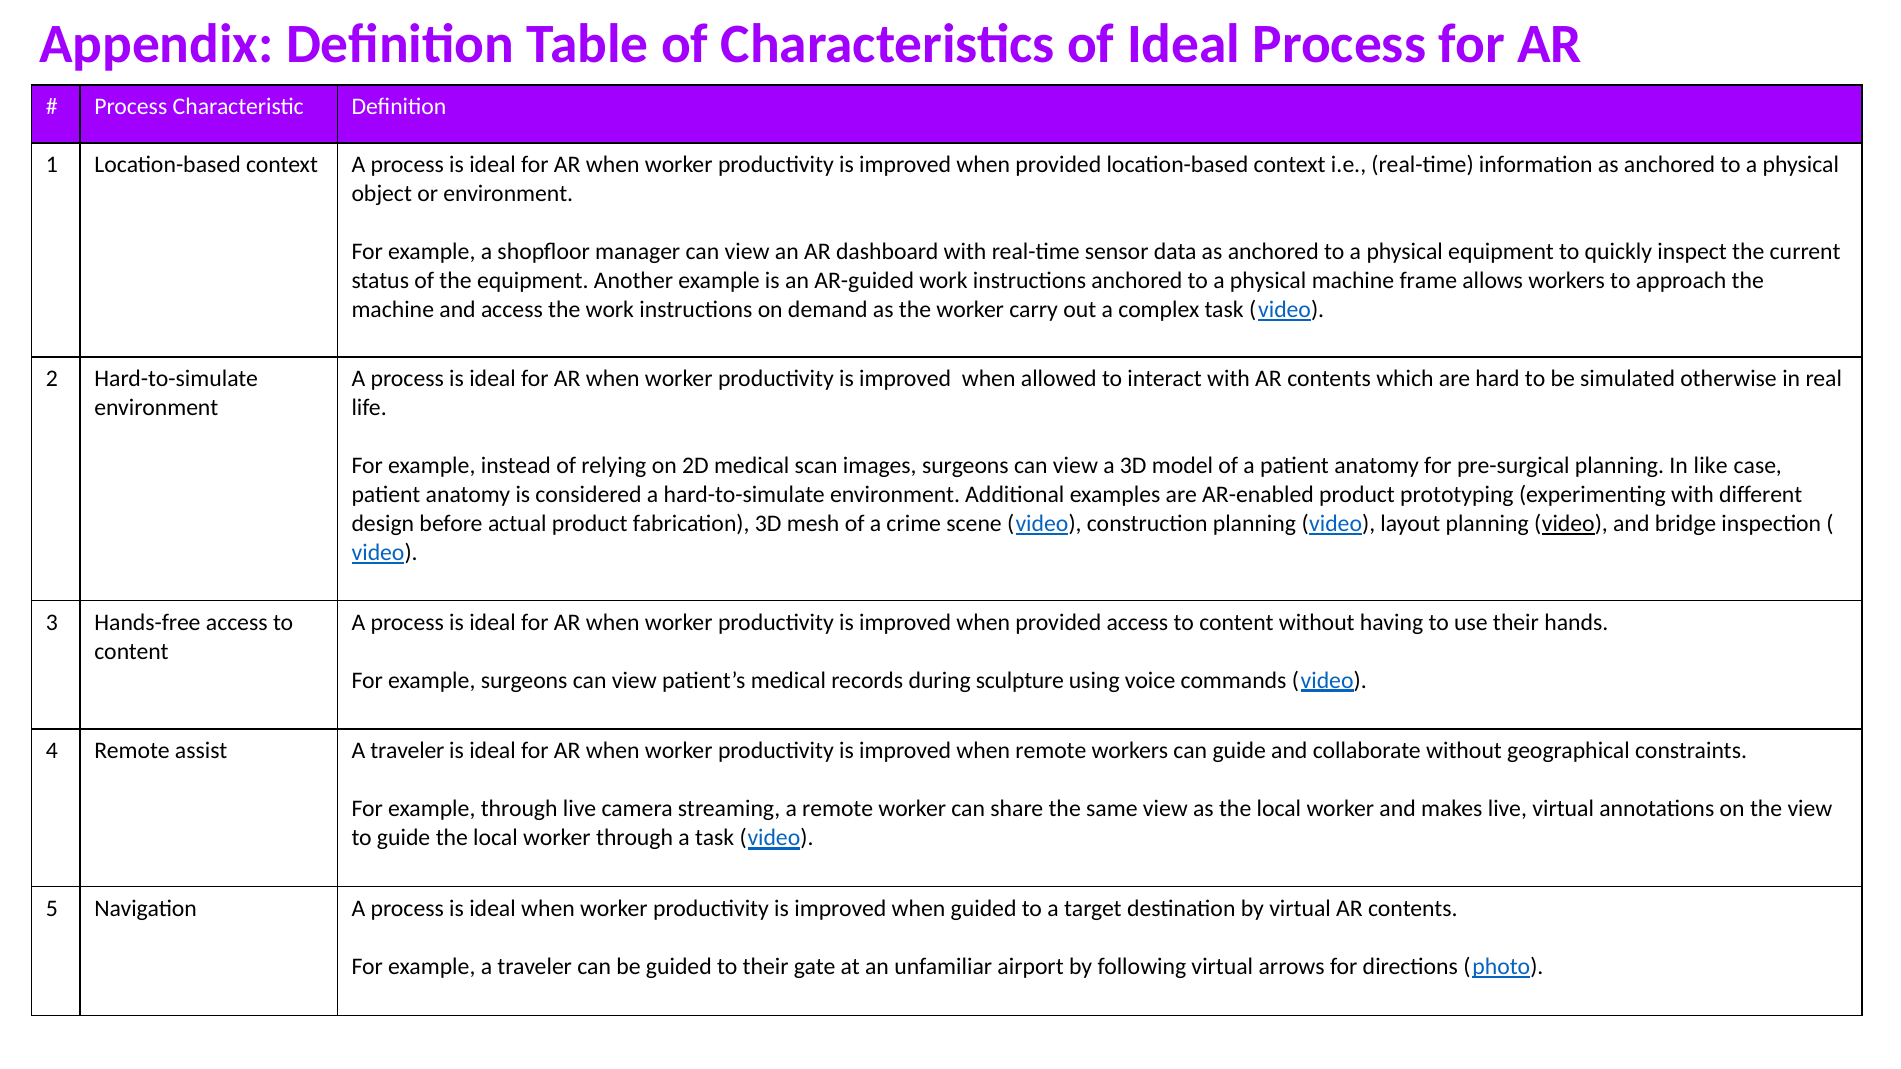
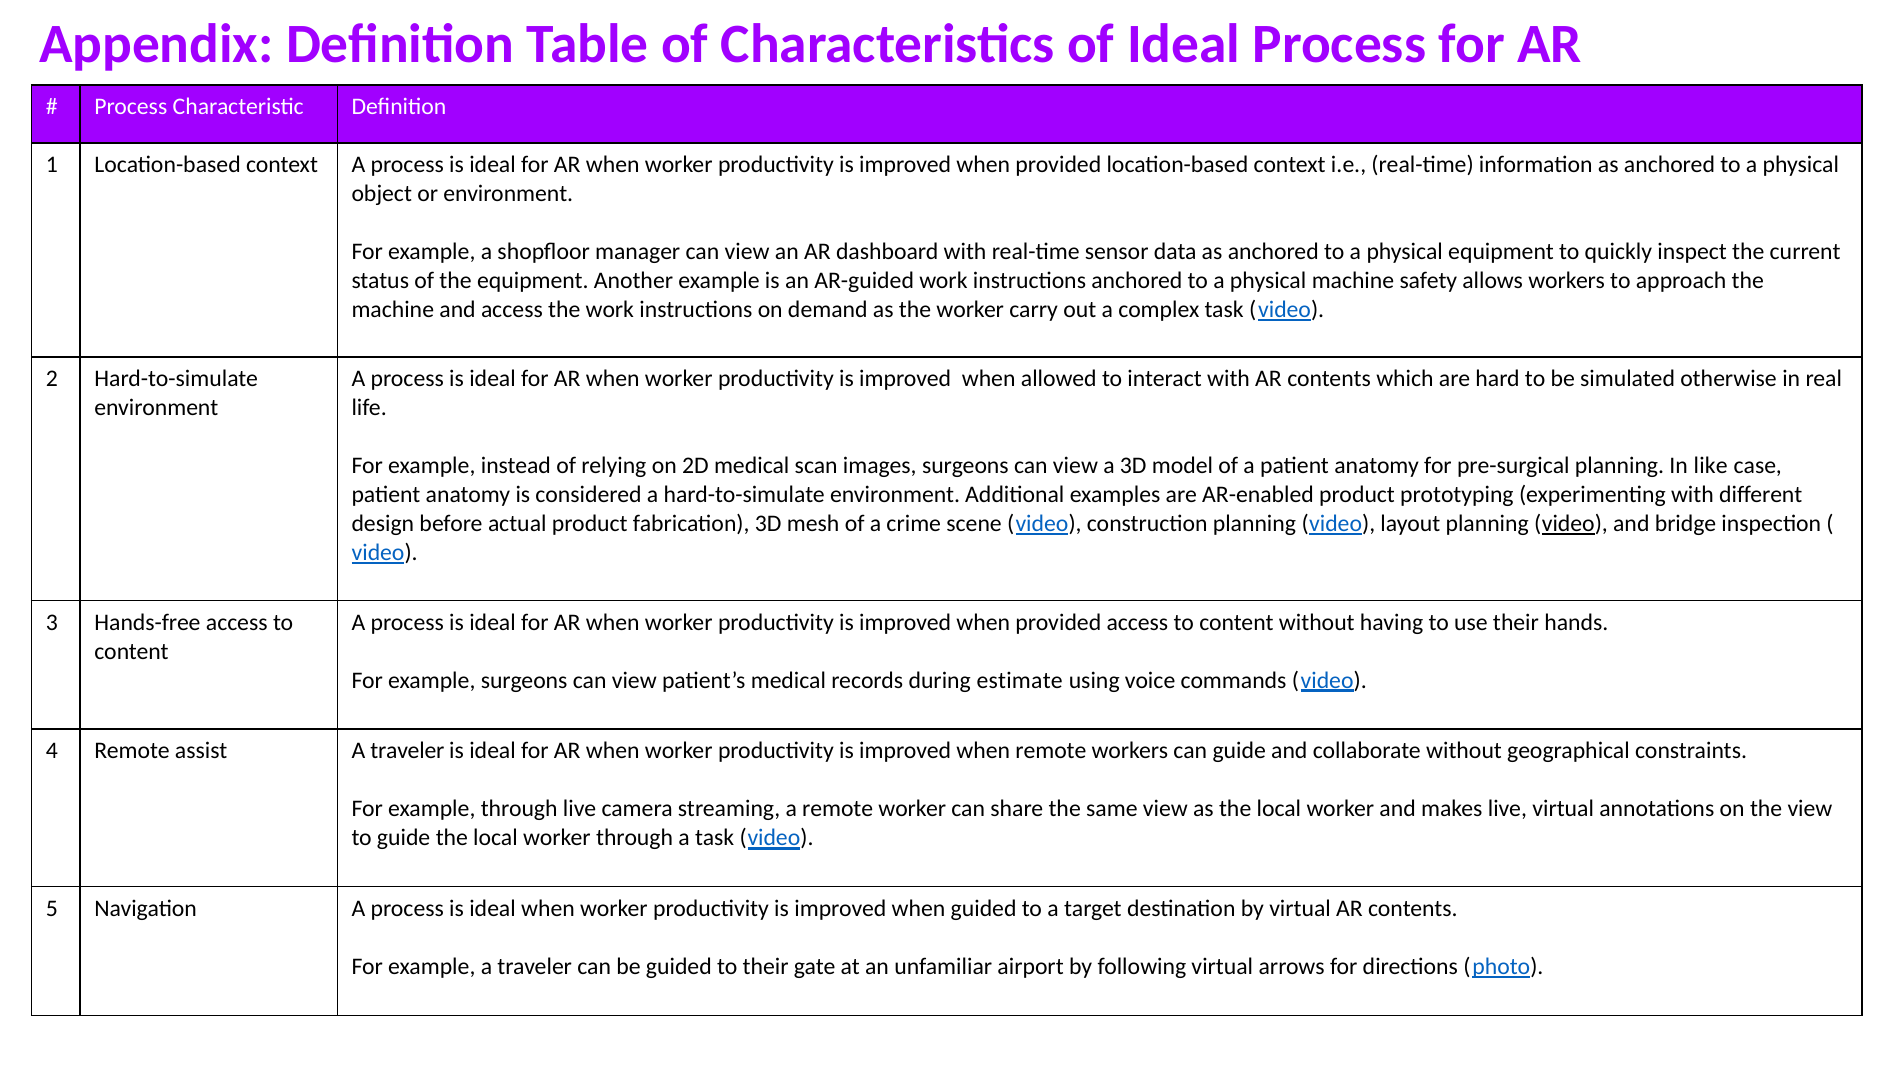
frame: frame -> safety (1428, 281)
sculpture: sculpture -> estimate (1020, 680)
